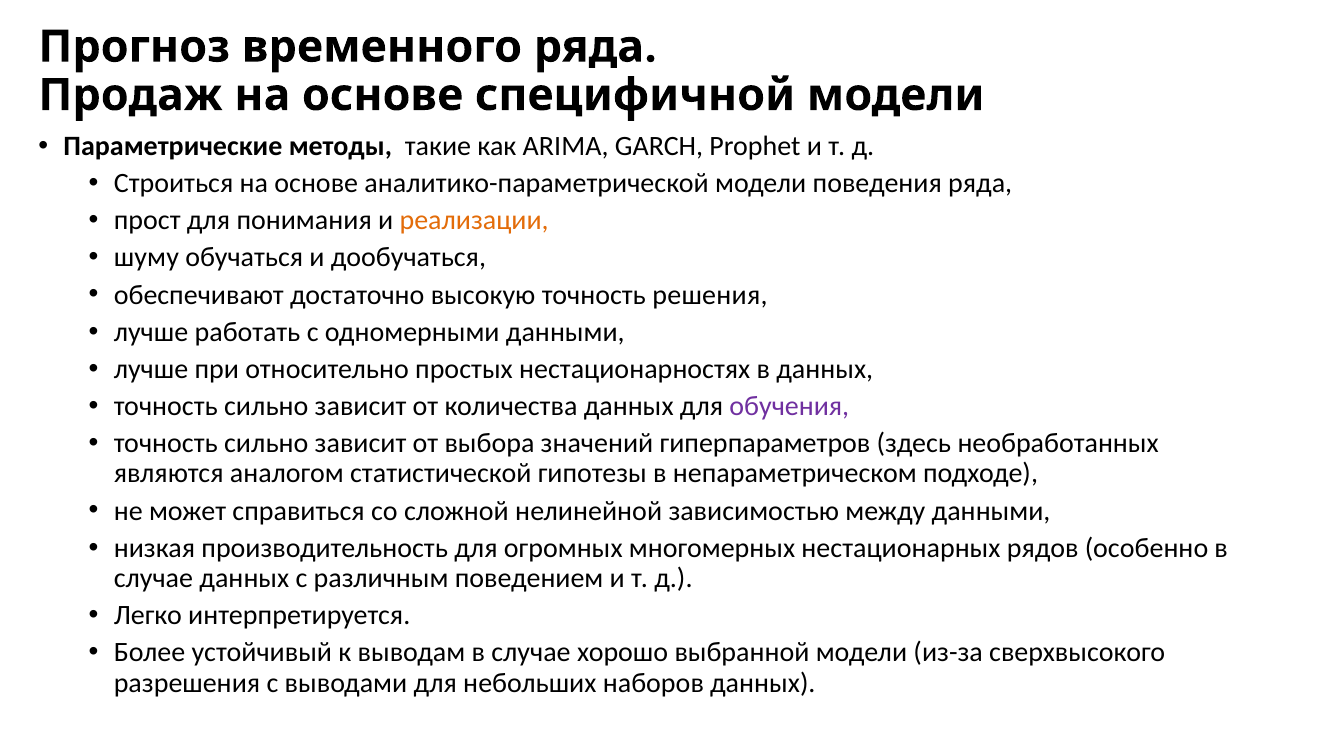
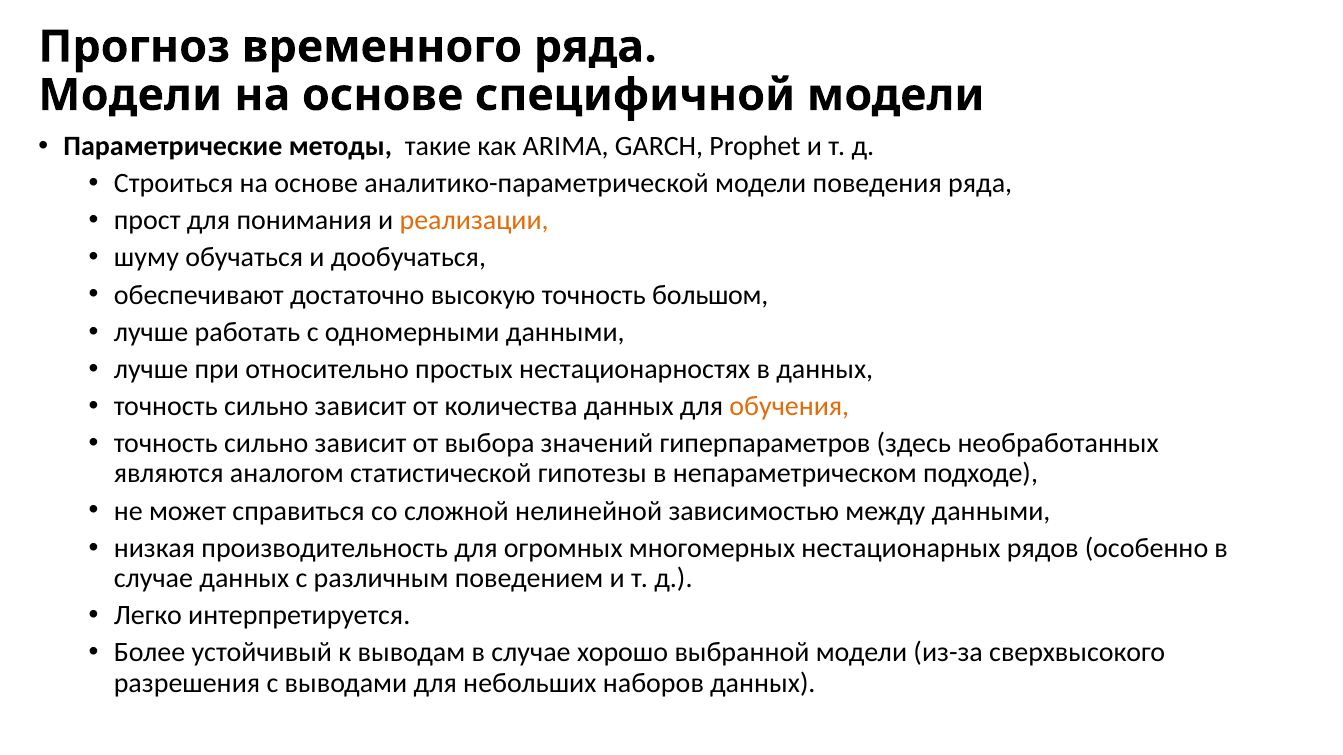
Продаж: Продаж -> Модели (130, 95)
решения: решения -> большом (710, 295)
обучения colour: purple -> orange (789, 407)
